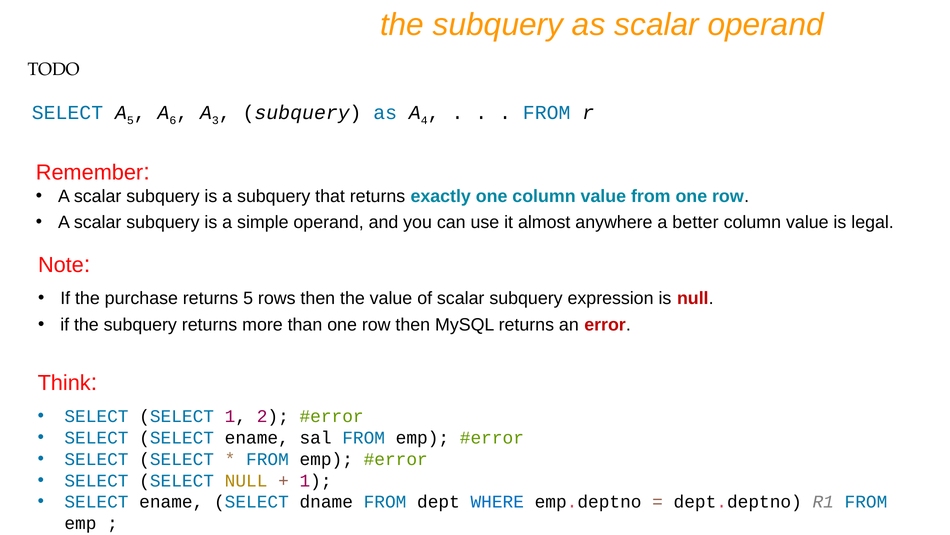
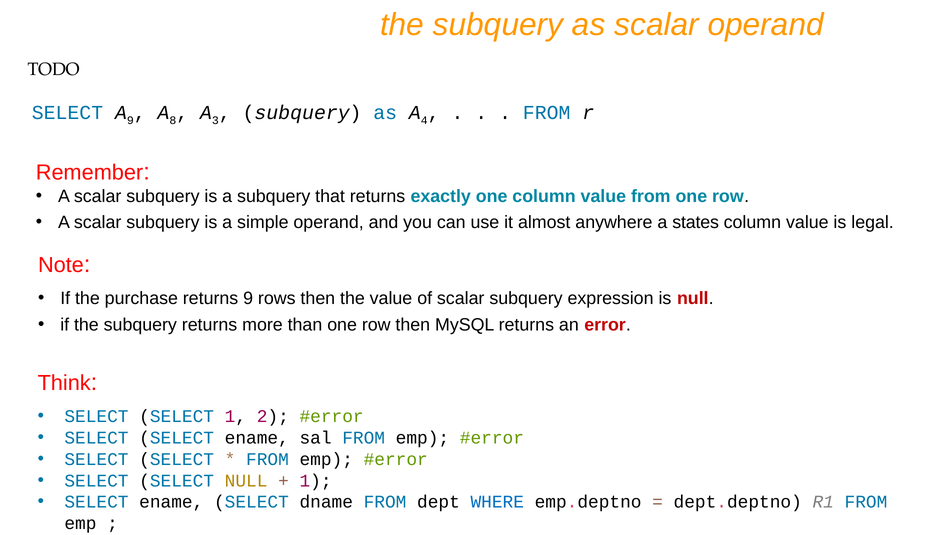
A 5: 5 -> 9 (130, 120)
6: 6 -> 8 (173, 120)
better: better -> states (696, 222)
returns 5: 5 -> 9 (248, 298)
